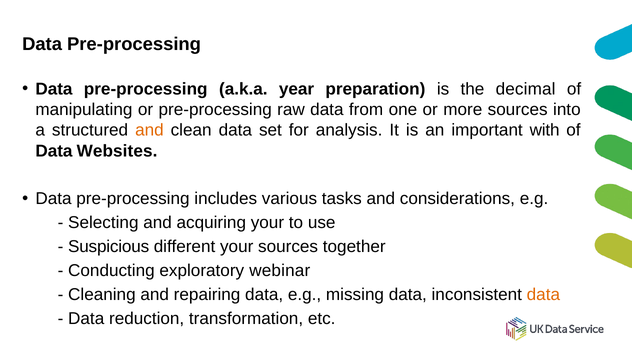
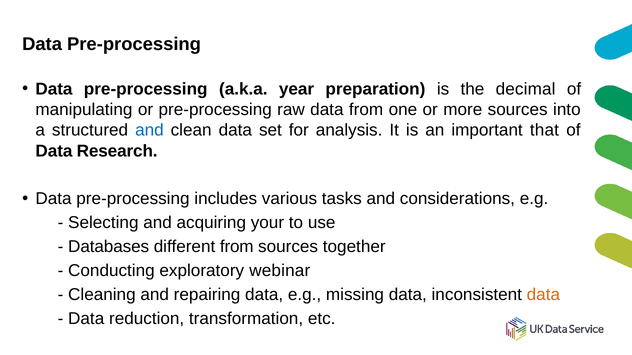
and colour: orange -> blue (149, 131)
with: with -> that (544, 131)
Websites: Websites -> Research (117, 151)
Suspicious: Suspicious -> Databases (109, 247)
different your: your -> from (237, 247)
